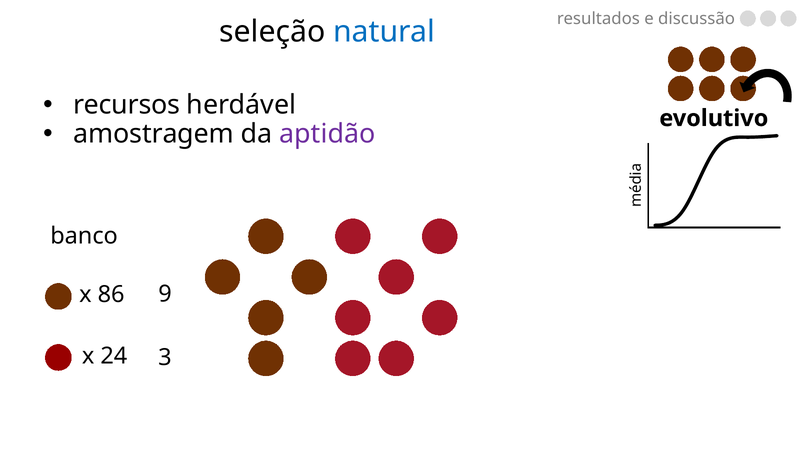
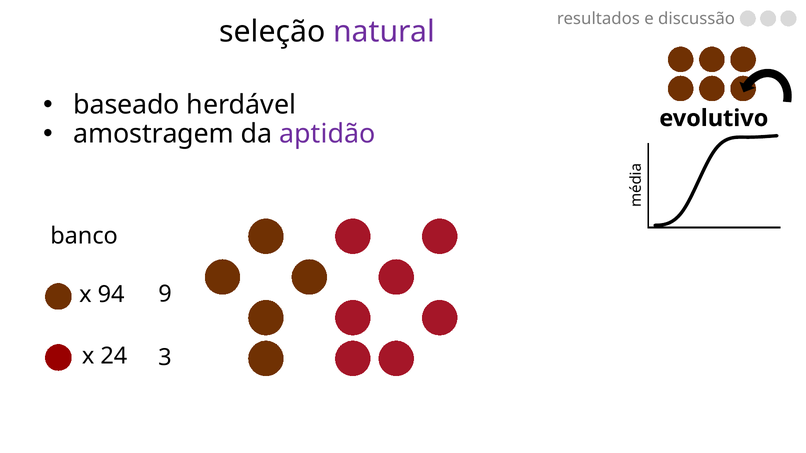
natural colour: blue -> purple (384, 32)
recursos: recursos -> baseado (127, 105)
86: 86 -> 94 (111, 295)
